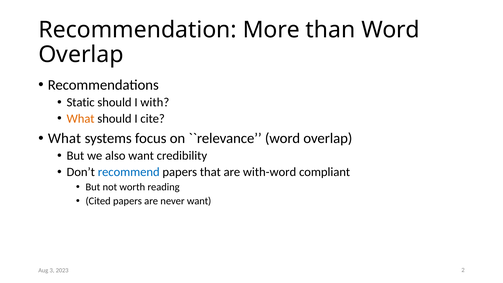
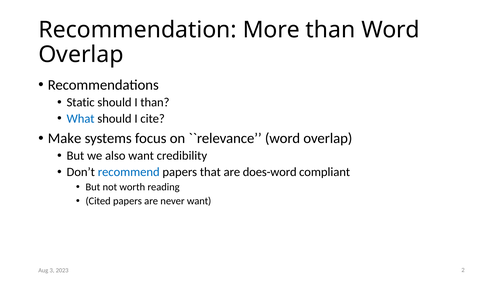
I with: with -> than (155, 102)
What colour: orange -> blue (81, 119)
What: What -> Make (65, 138)
with-word: with-word -> does-word (270, 172)
